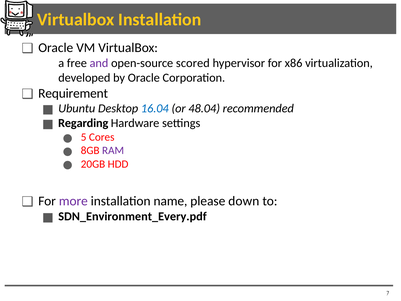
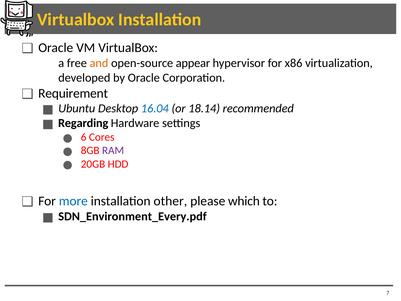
and colour: purple -> orange (99, 63)
scored: scored -> appear (193, 63)
48.04: 48.04 -> 18.14 (204, 108)
5: 5 -> 6 (84, 137)
more colour: purple -> blue (73, 201)
name: name -> other (170, 201)
down: down -> which (244, 201)
